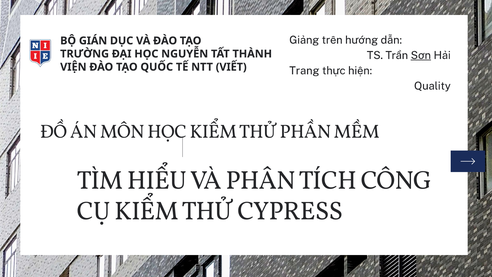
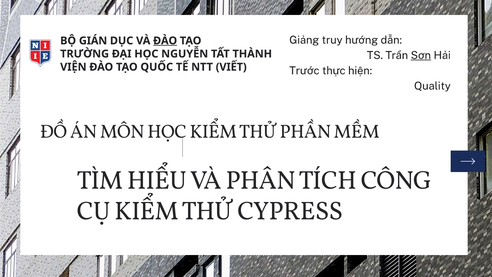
trên: trên -> truy (332, 40)
ĐÀO underline: none -> present (165, 41)
Trang: Trang -> Trước (304, 71)
